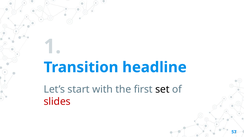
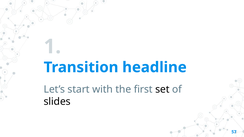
slides colour: red -> black (57, 102)
